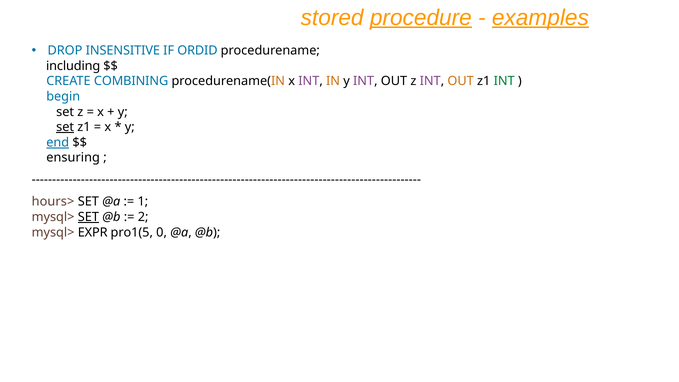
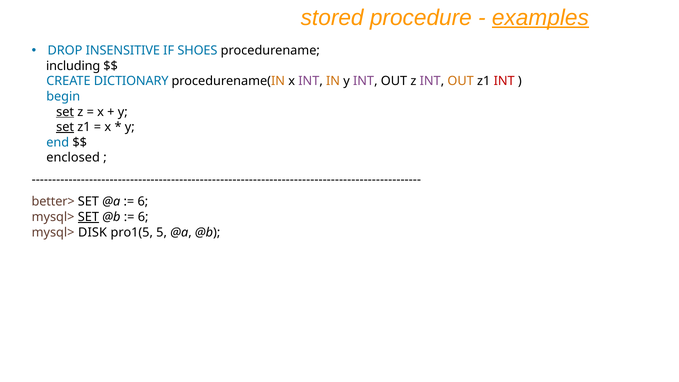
procedure underline: present -> none (421, 18)
ORDID: ORDID -> SHOES (197, 51)
COMBINING: COMBINING -> DICTIONARY (131, 81)
INT colour: green -> red (504, 81)
set underline: none -> present (65, 112)
end underline: present -> none (58, 142)
ensuring: ensuring -> enclosed (73, 158)
hours>: hours> -> better> (53, 202)
1: 1 -> 6 (143, 202)
2: 2 -> 6 (143, 217)
EXPR: EXPR -> DISK (93, 232)
0: 0 -> 5 (162, 232)
